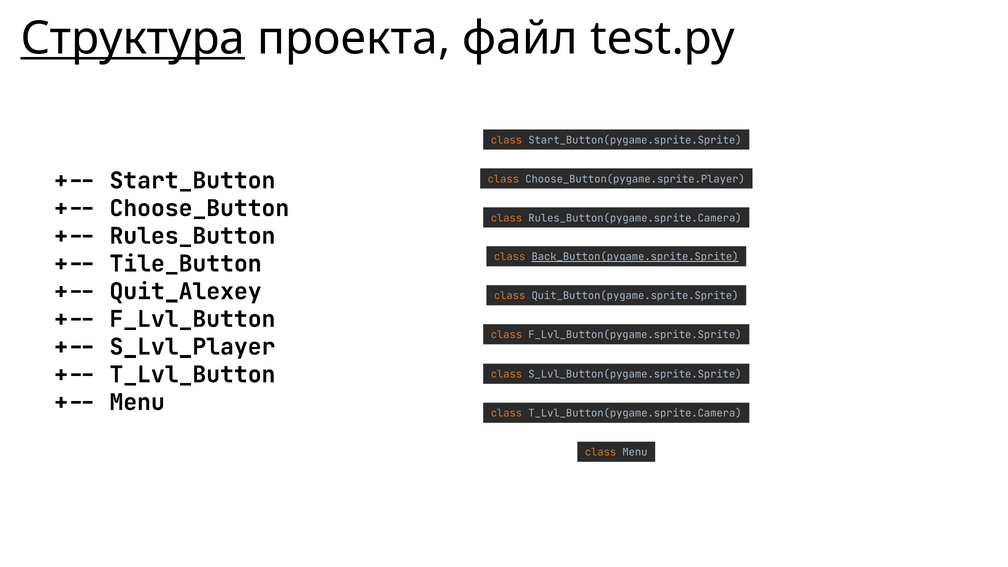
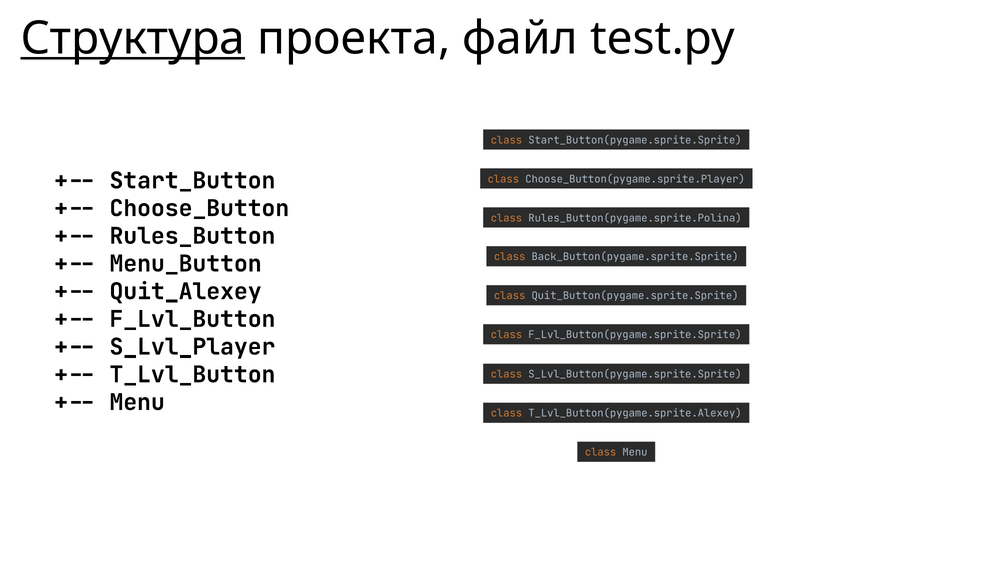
Rules_Button(pygame.sprite.Camera: Rules_Button(pygame.sprite.Camera -> Rules_Button(pygame.sprite.Polina (635, 218)
Back_Button(pygame.sprite.Sprite underline: present -> none (635, 257)
Tile_Button: Tile_Button -> Menu_Button (186, 264)
T_Lvl_Button(pygame.sprite.Camera: T_Lvl_Button(pygame.sprite.Camera -> T_Lvl_Button(pygame.sprite.Alexey (635, 413)
